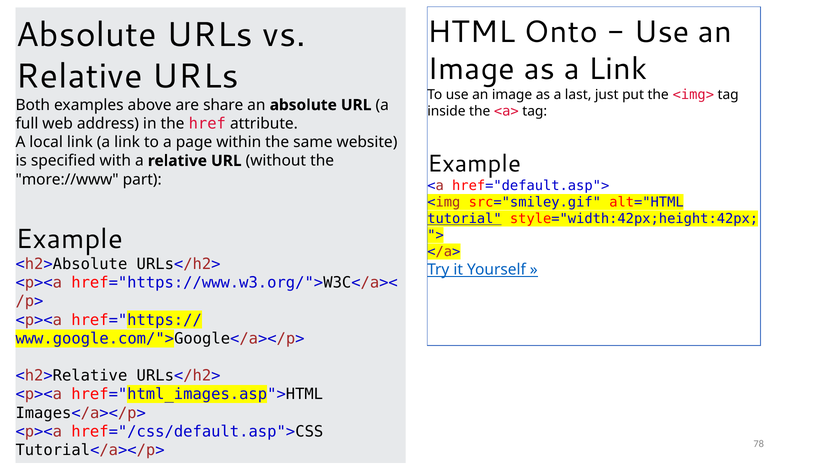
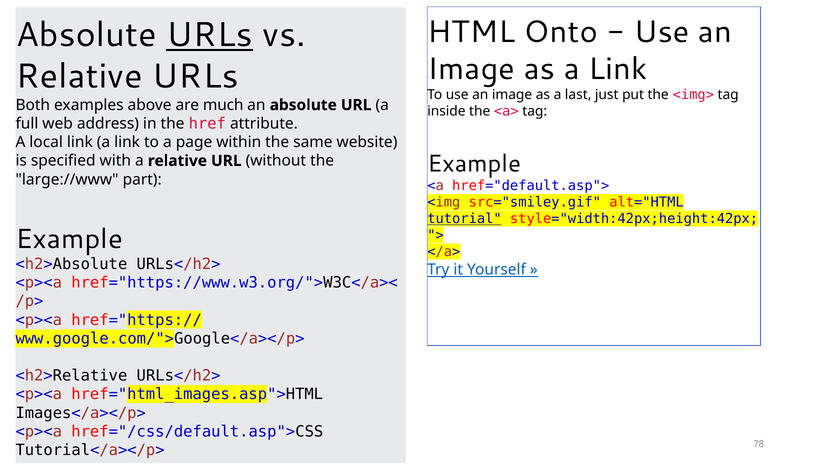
URLs underline: none -> present (210, 35)
share: share -> much (223, 105)
more://www: more://www -> large://www (67, 179)
